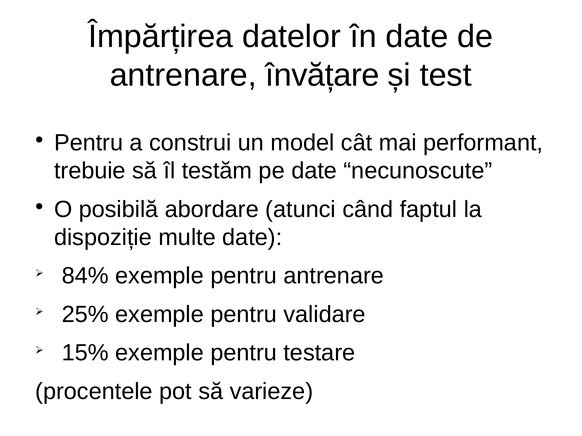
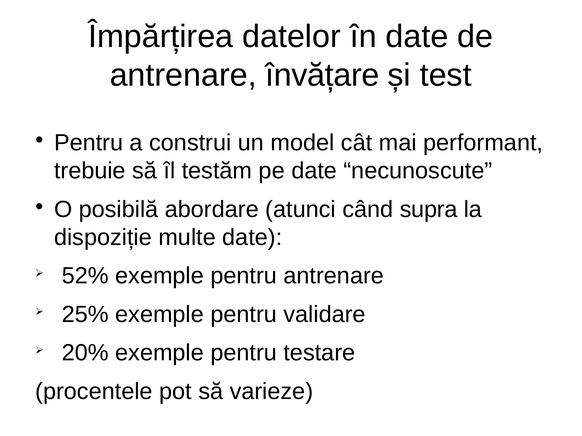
faptul: faptul -> supra (429, 209)
84%: 84% -> 52% (85, 276)
15%: 15% -> 20% (85, 353)
